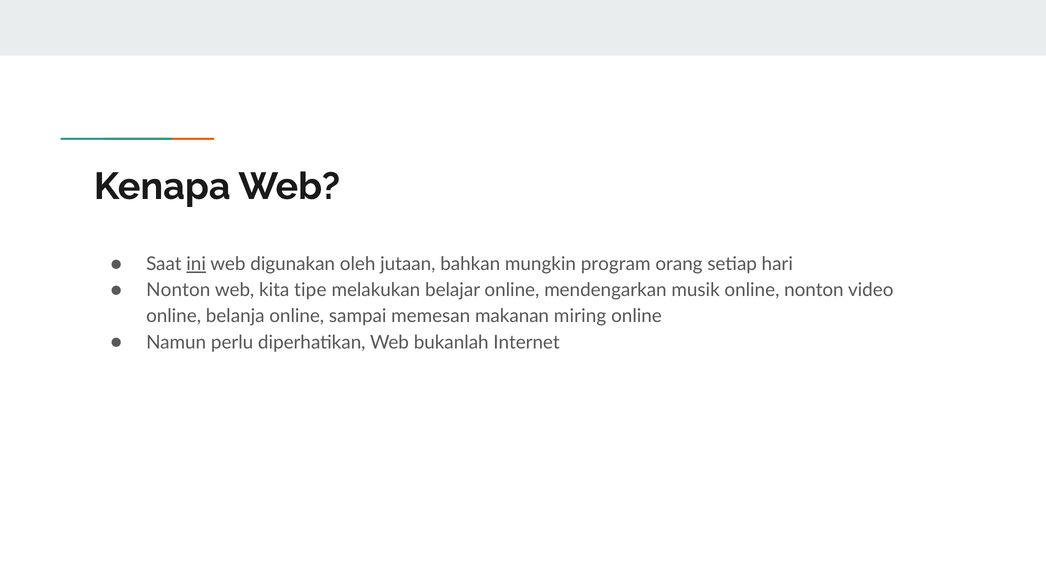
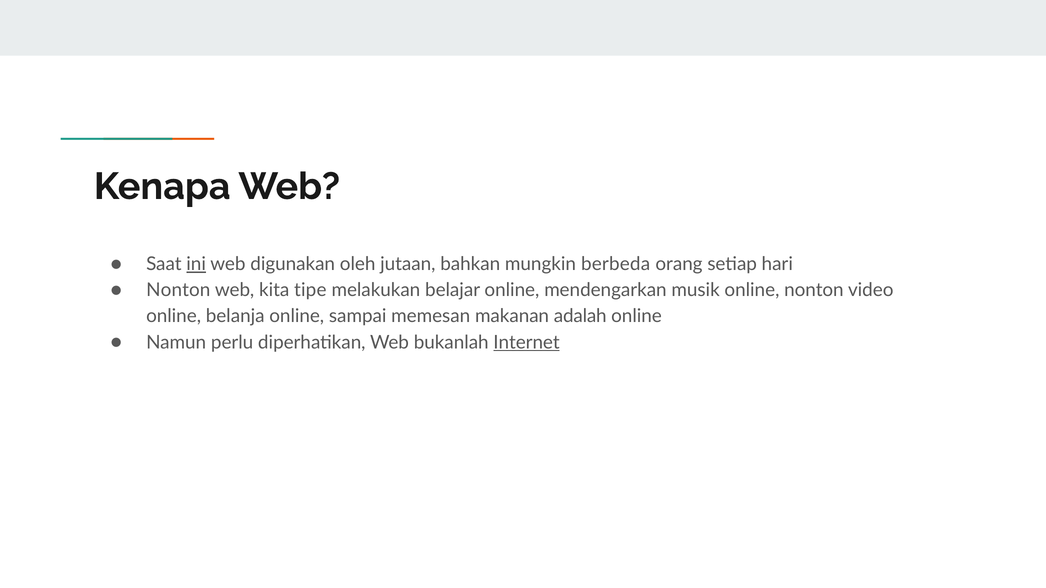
program: program -> berbeda (616, 264)
miring: miring -> adalah (580, 316)
Internet underline: none -> present (527, 343)
